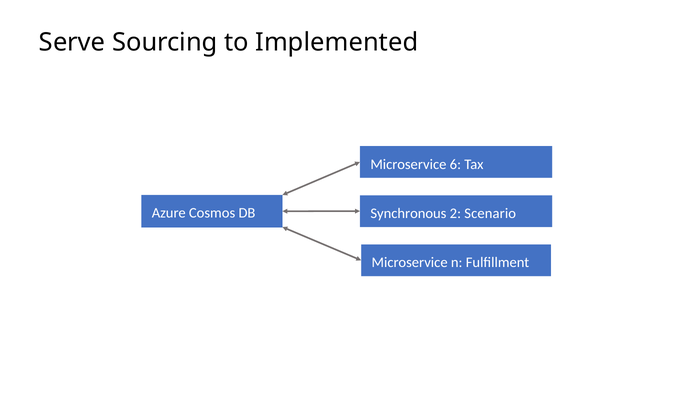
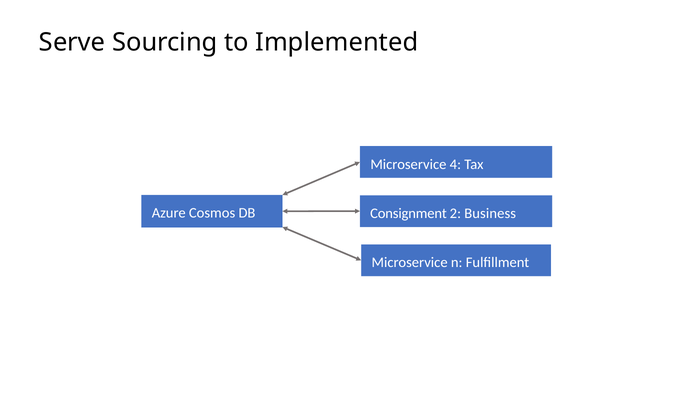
6: 6 -> 4 (455, 164)
Synchronous: Synchronous -> Consignment (408, 214)
Scenario: Scenario -> Business (490, 214)
